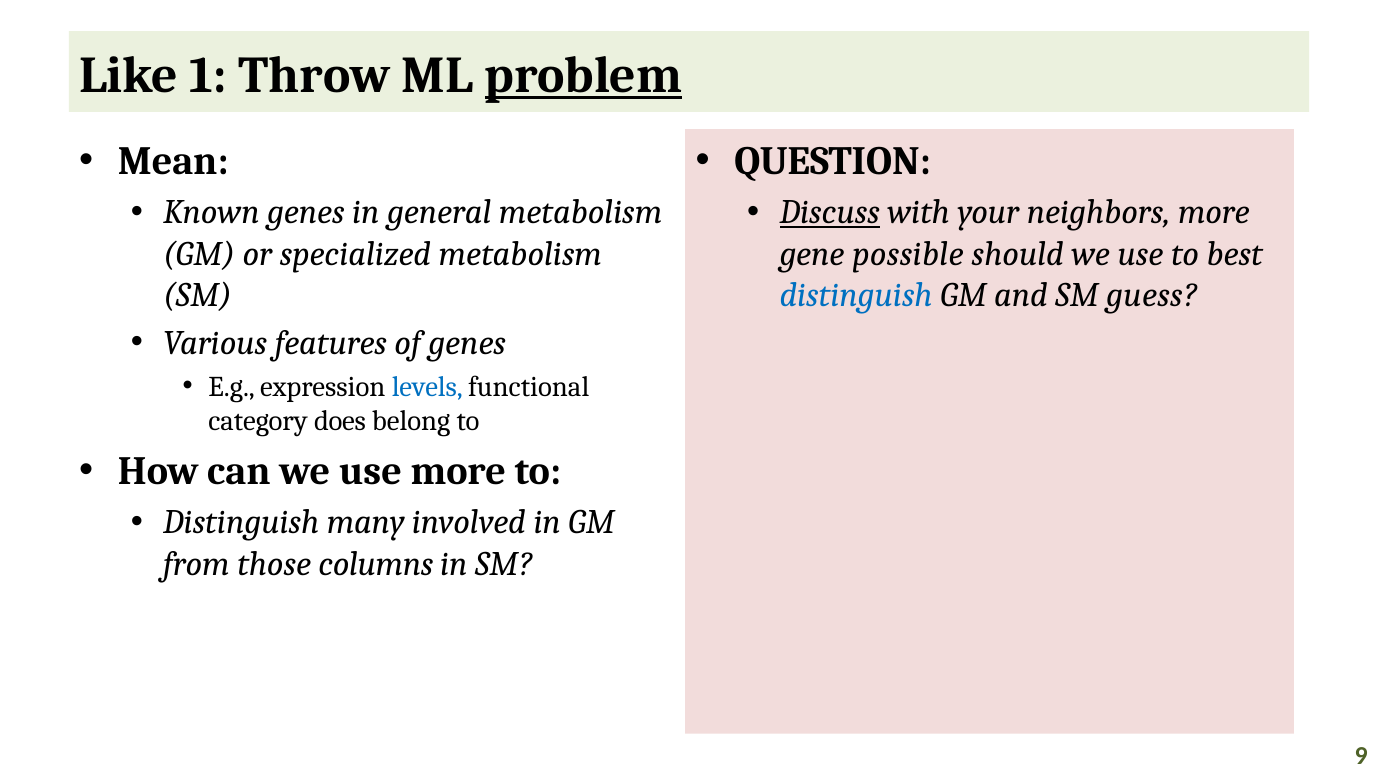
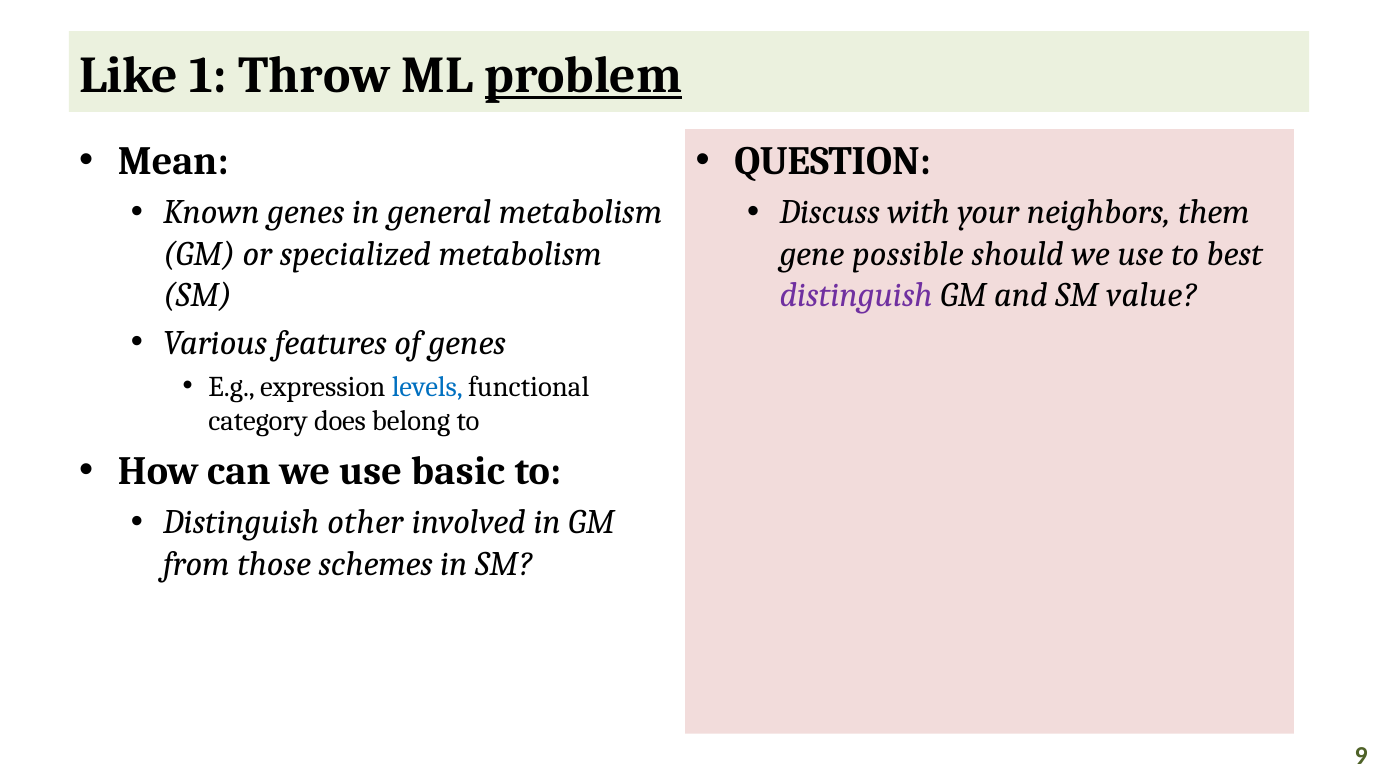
Discuss underline: present -> none (830, 213)
neighbors more: more -> them (1214, 213)
distinguish colour: blue -> purple (856, 295)
guess: guess -> value (1152, 295)
use more: more -> basic (458, 471)
many: many -> other (365, 523)
columns: columns -> schemes (376, 564)
